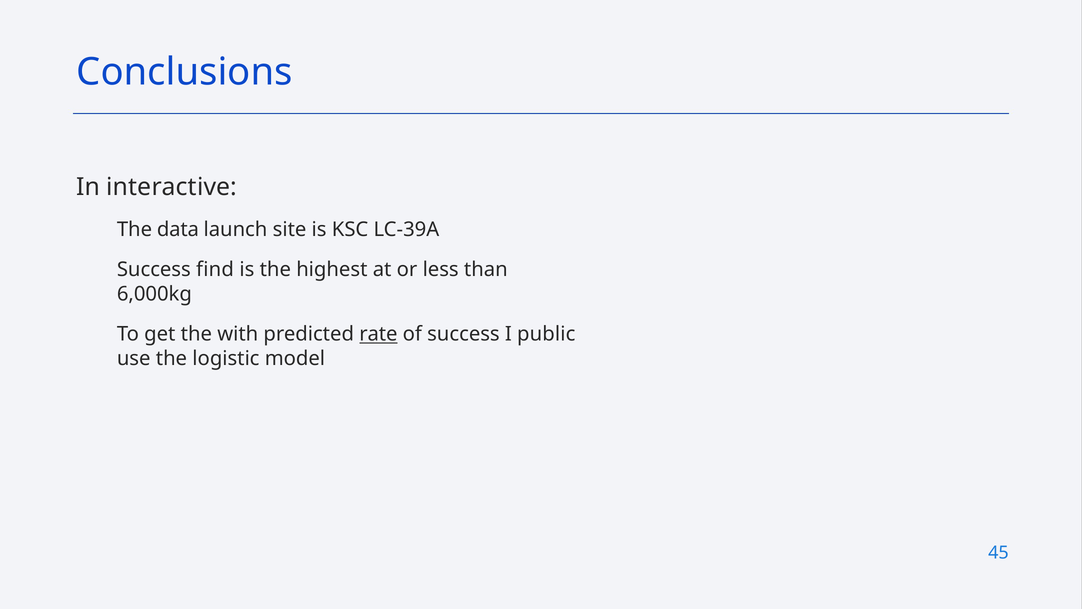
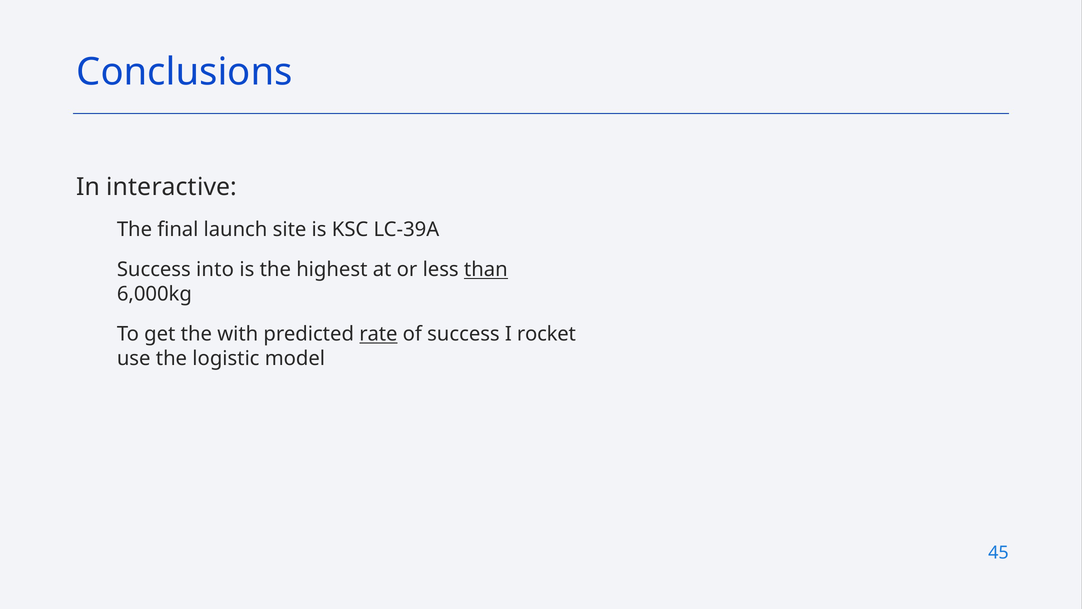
data: data -> final (178, 229)
find: find -> into (215, 270)
than underline: none -> present (486, 270)
public: public -> rocket (546, 334)
